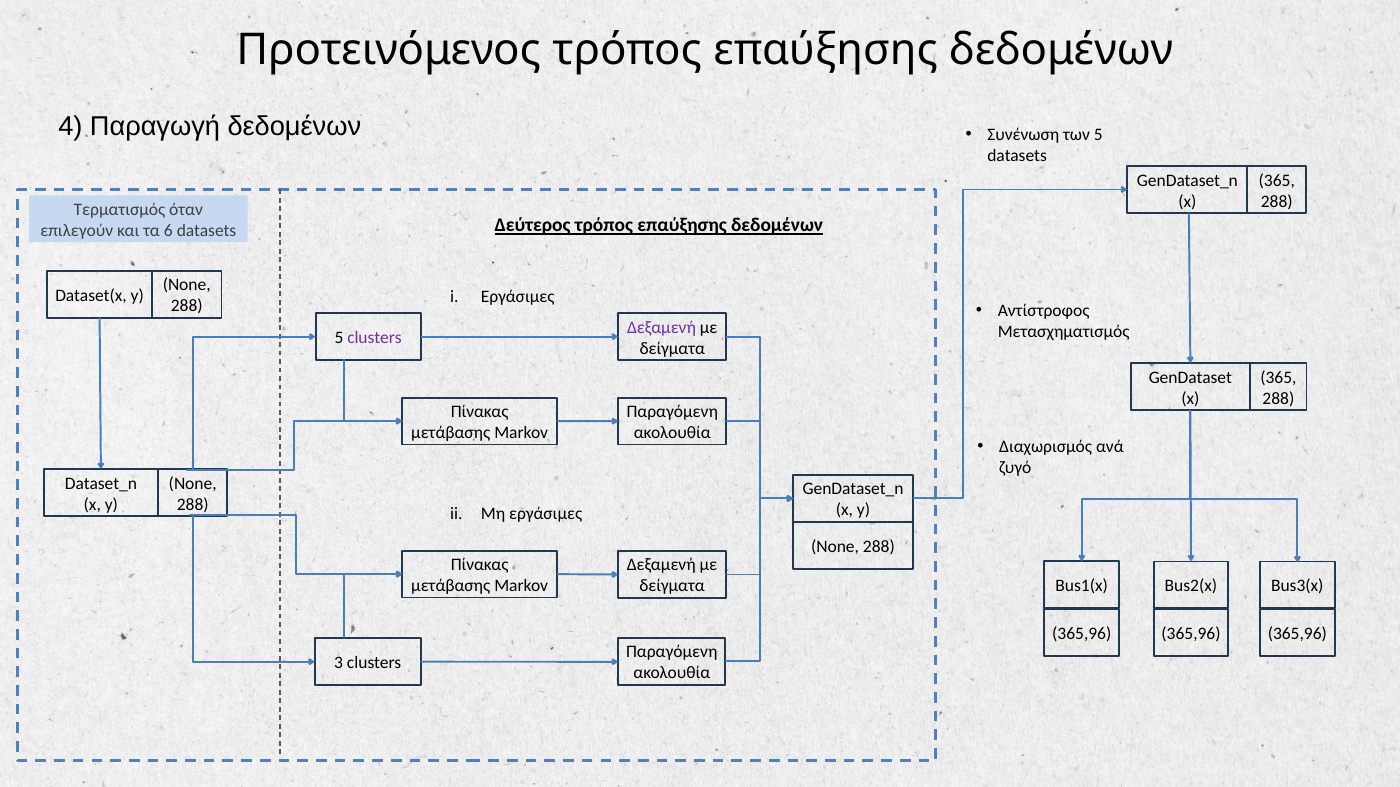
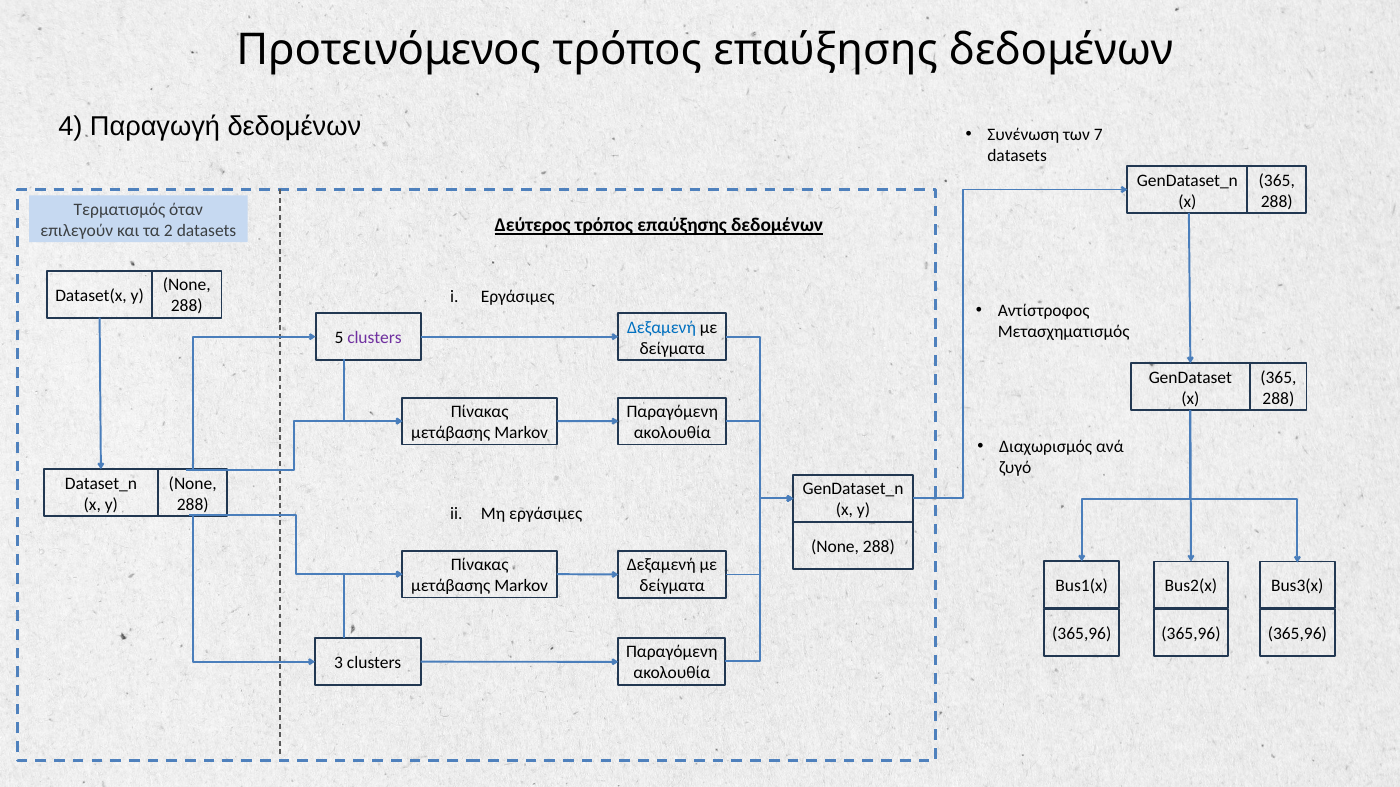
των 5: 5 -> 7 (1098, 135)
6: 6 -> 2 (168, 231)
Δεξαμενή colour: purple -> blue (661, 328)
